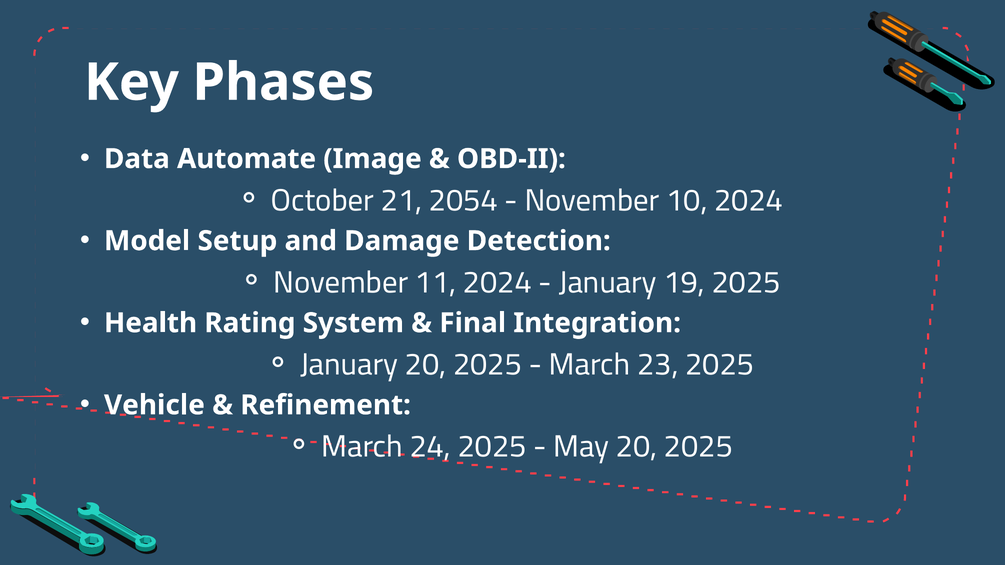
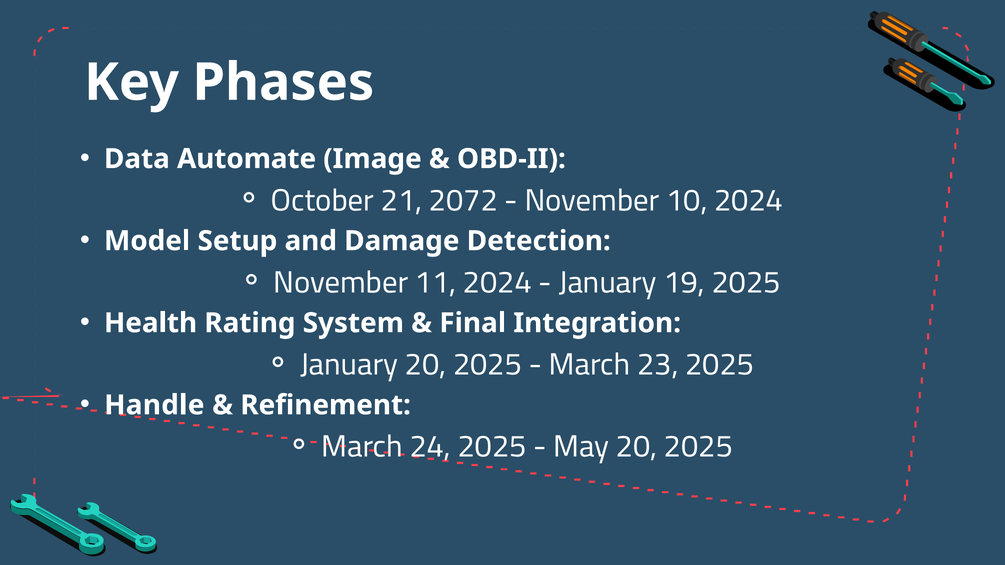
2054: 2054 -> 2072 (463, 200)
Vehicle: Vehicle -> Handle (154, 405)
